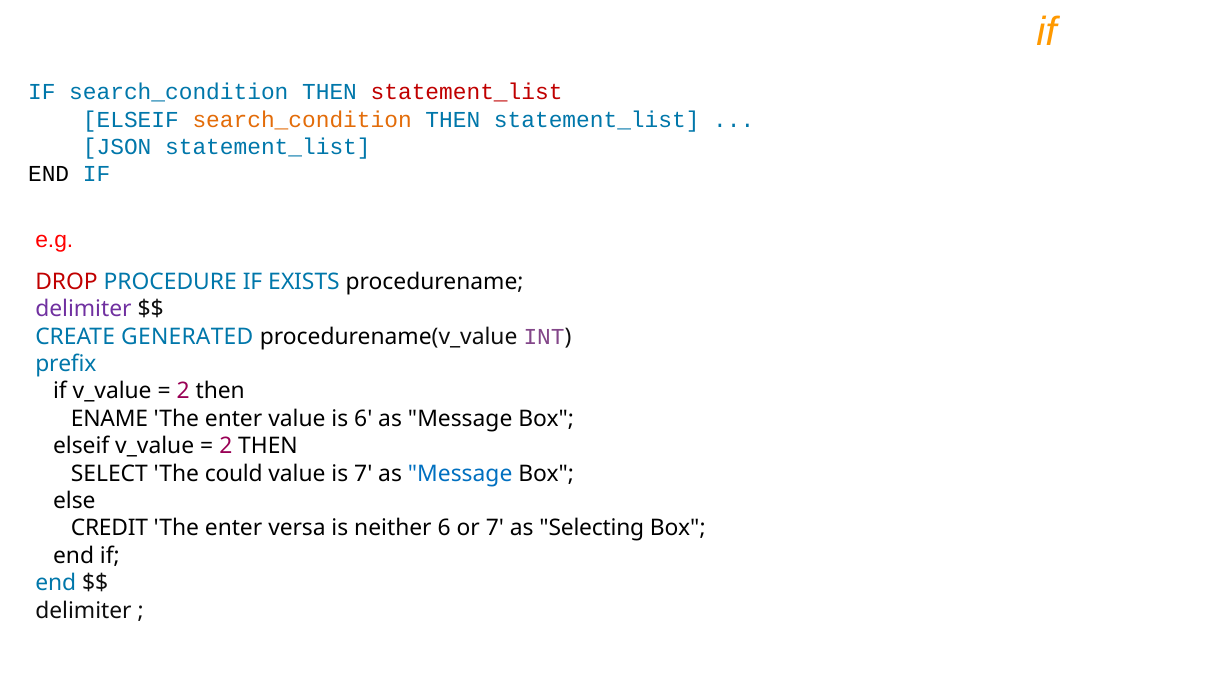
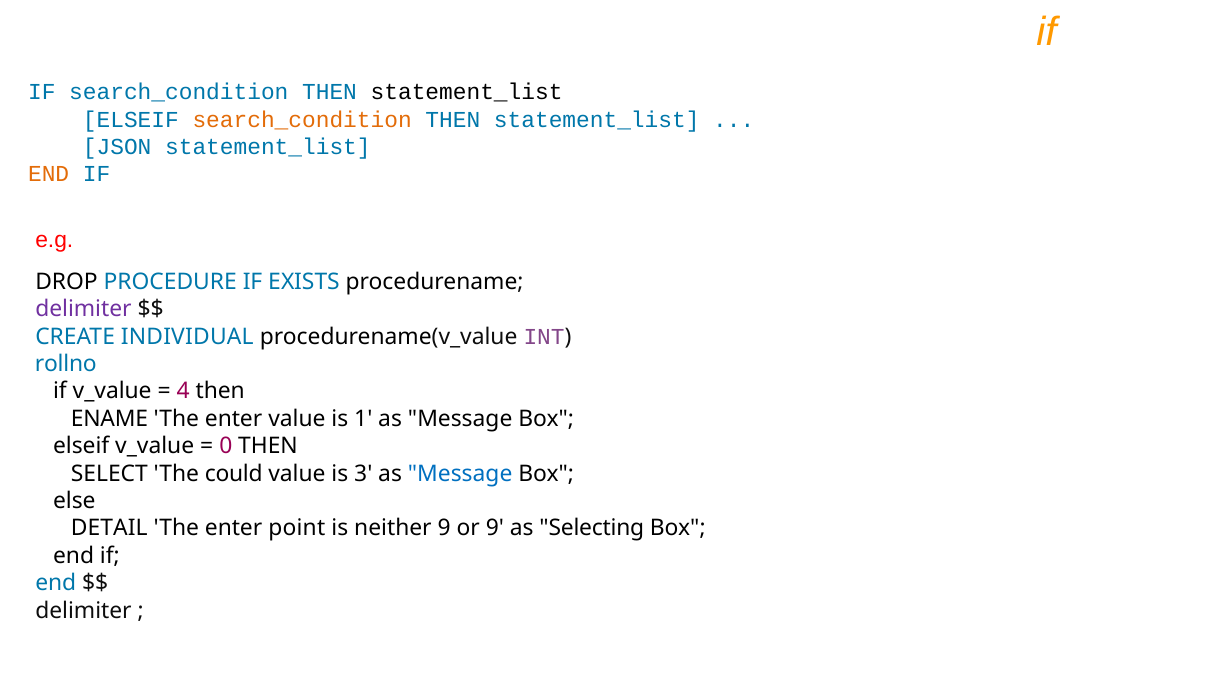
statement_list colour: red -> black (467, 92)
END colour: black -> orange (49, 174)
DROP colour: red -> black (66, 282)
GENERATED: GENERATED -> INDIVIDUAL (187, 337)
prefix: prefix -> rollno (66, 364)
2: 2 -> 4 (183, 391)
is 6: 6 -> 1 (363, 419)
2: 2 -> 0 (226, 446)
is 7: 7 -> 3 (363, 474)
CREDIT: CREDIT -> DETAIL (109, 528)
versa: versa -> point (297, 528)
neither 6: 6 -> 9 (444, 528)
or 7: 7 -> 9 (495, 528)
